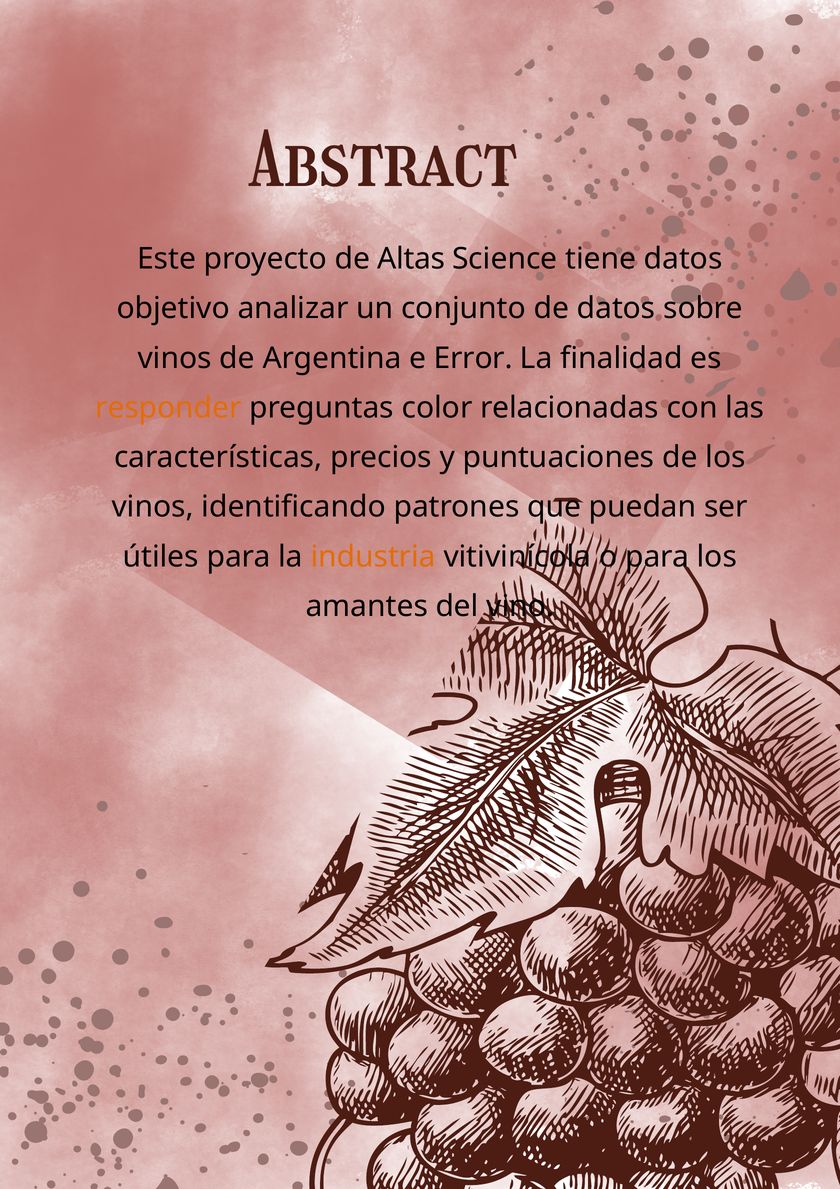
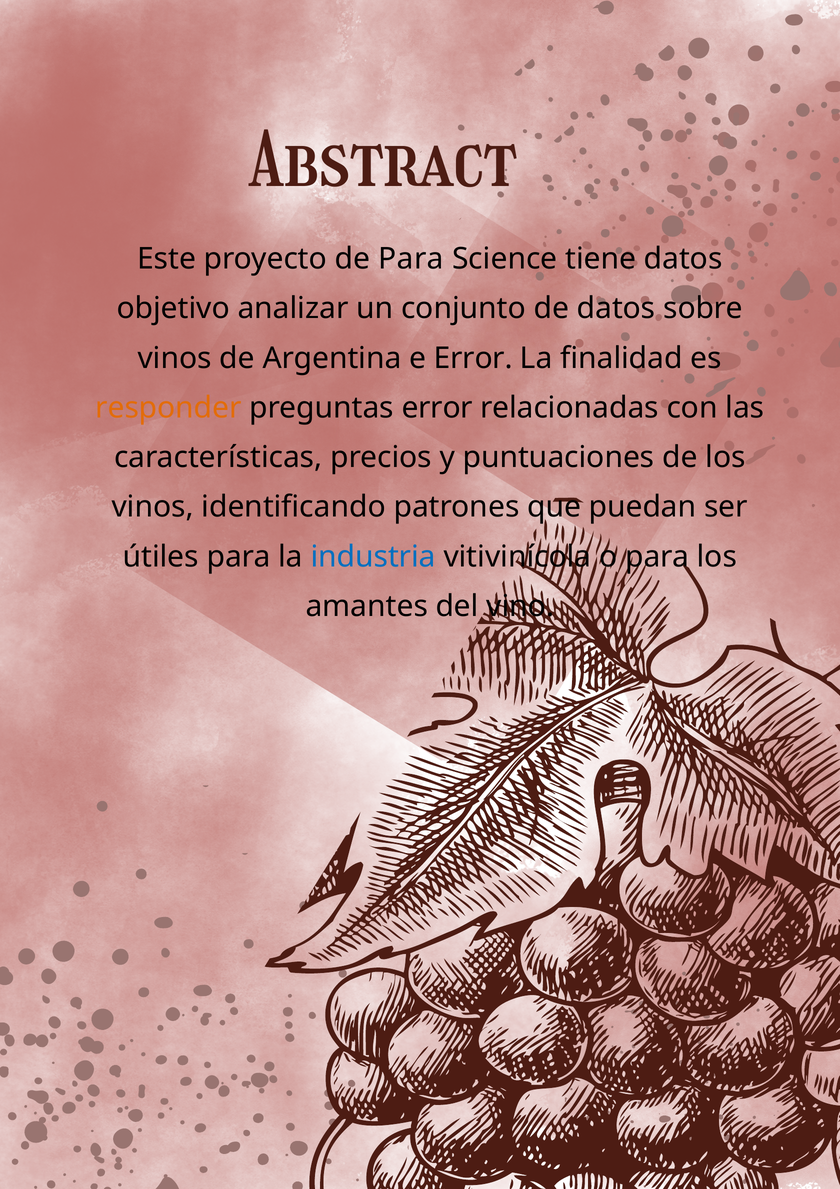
de Altas: Altas -> Para (411, 259)
preguntas color: color -> error (437, 408)
industria colour: orange -> blue (373, 557)
